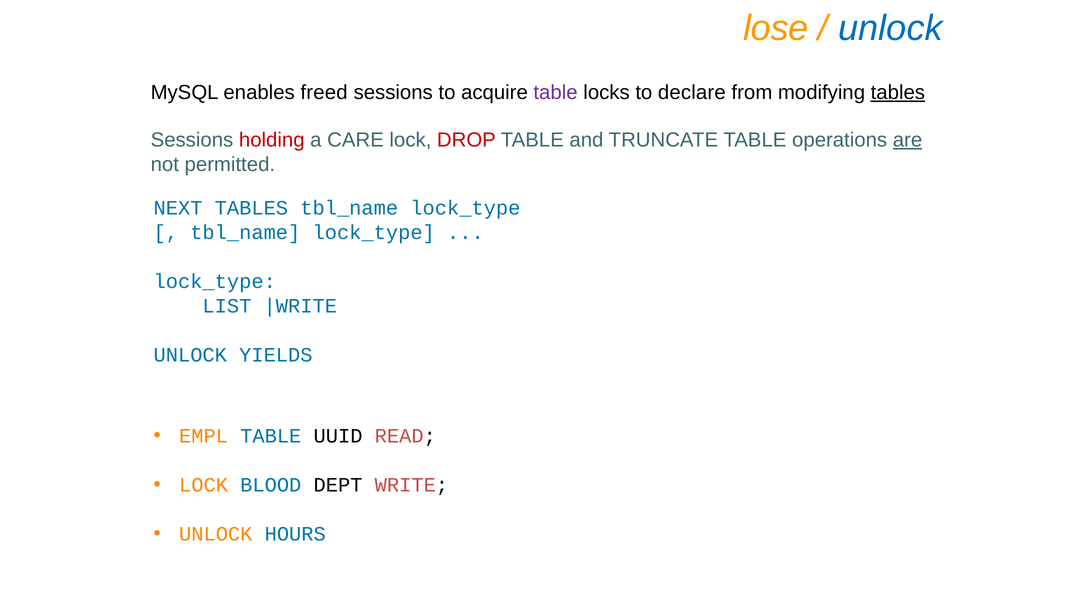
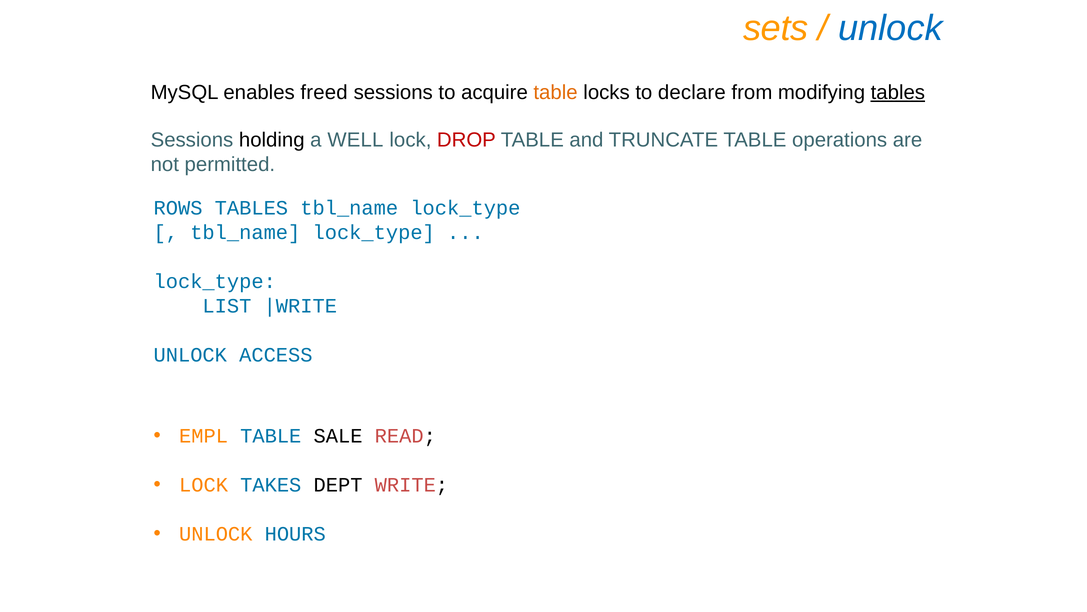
lose: lose -> sets (776, 28)
table colour: purple -> orange (556, 92)
holding colour: red -> black (272, 140)
CARE: CARE -> WELL (355, 140)
are underline: present -> none (908, 140)
NEXT: NEXT -> ROWS (178, 208)
YIELDS: YIELDS -> ACCESS (276, 355)
UUID: UUID -> SALE (338, 436)
BLOOD: BLOOD -> TAKES (271, 485)
